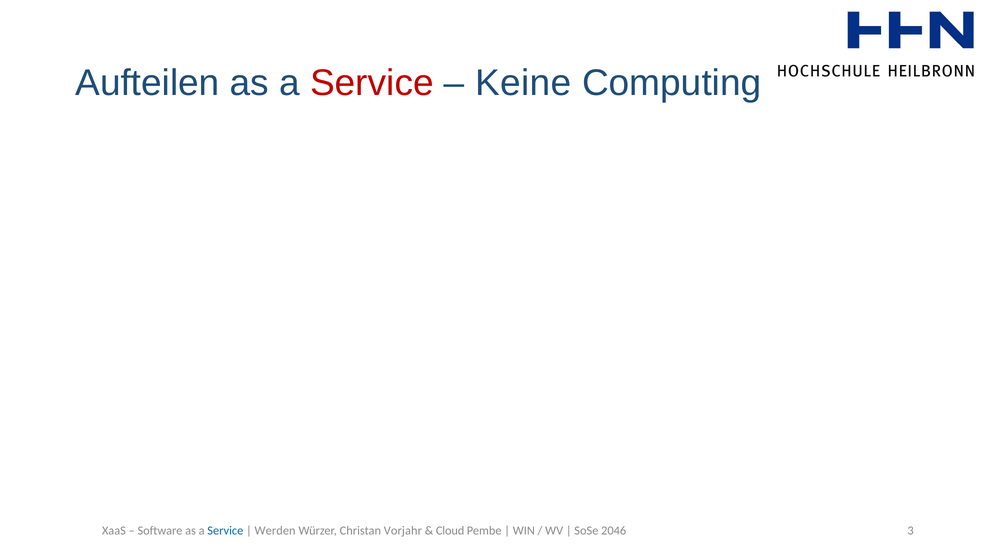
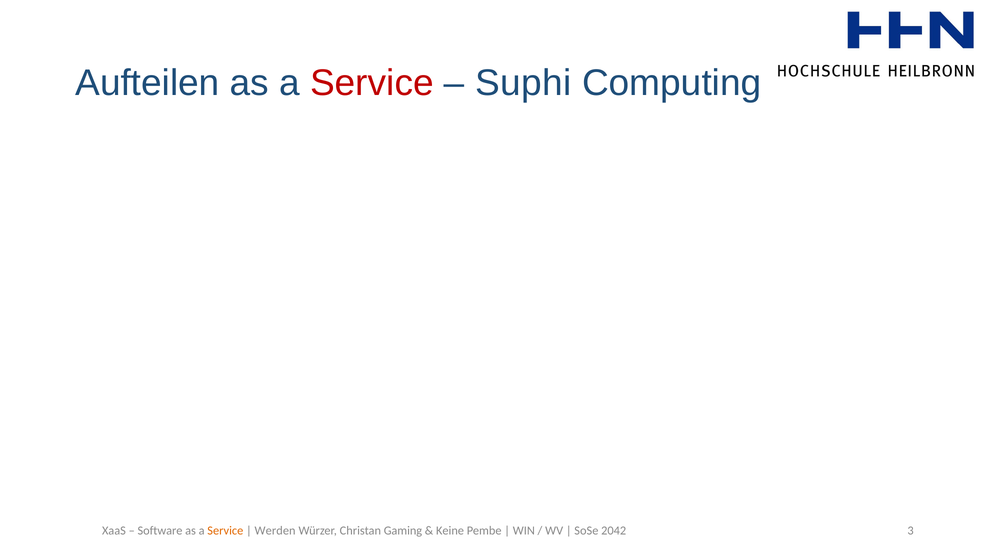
Keine: Keine -> Suphi (523, 83)
Service colour: blue -> orange (225, 531)
Vorjahr: Vorjahr -> Gaming (403, 531)
Cloud: Cloud -> Keine (450, 531)
2046: 2046 -> 2042 (614, 531)
